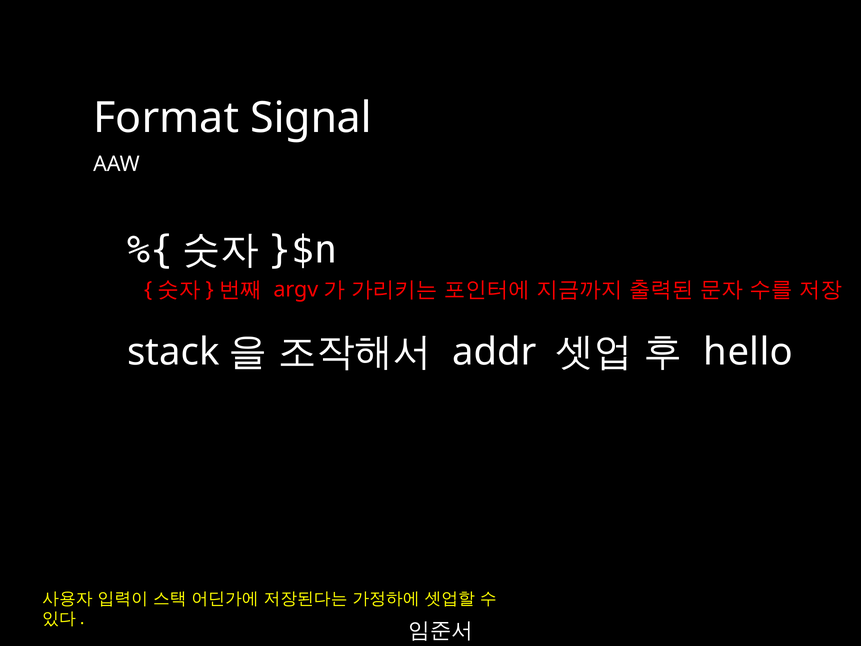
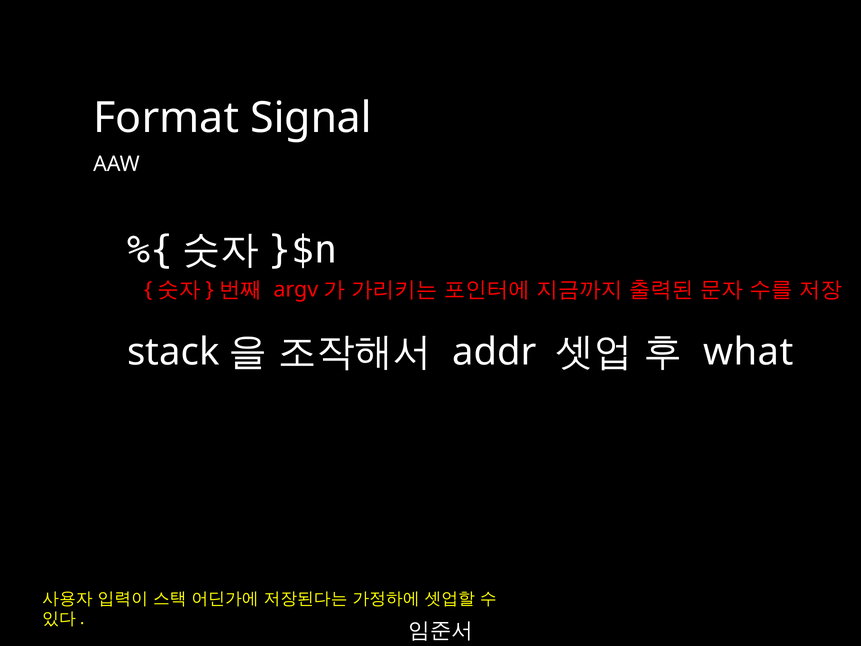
hello: hello -> what (748, 352)
